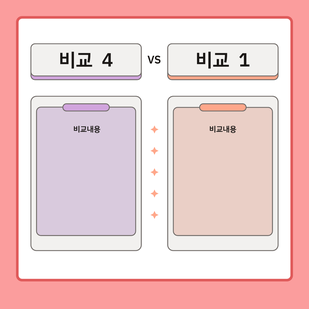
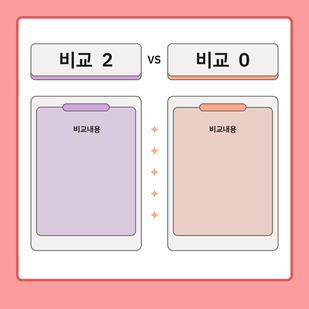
4: 4 -> 2 (108, 60)
1: 1 -> 0 (244, 60)
